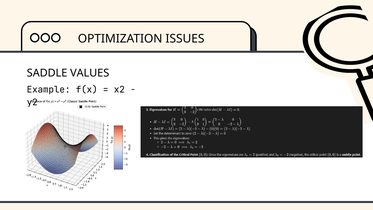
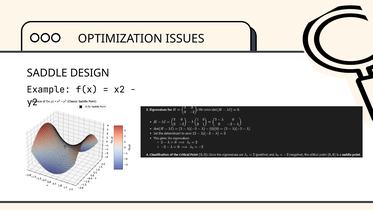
VALUES: VALUES -> DESIGN (90, 73)
